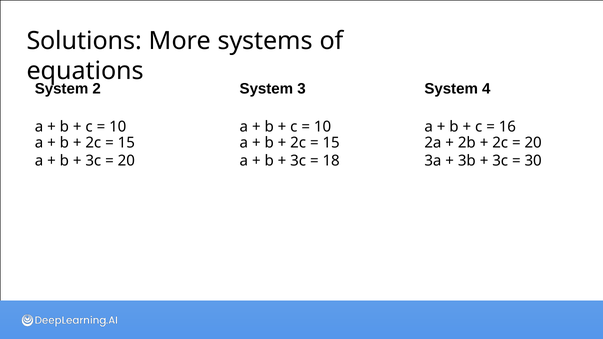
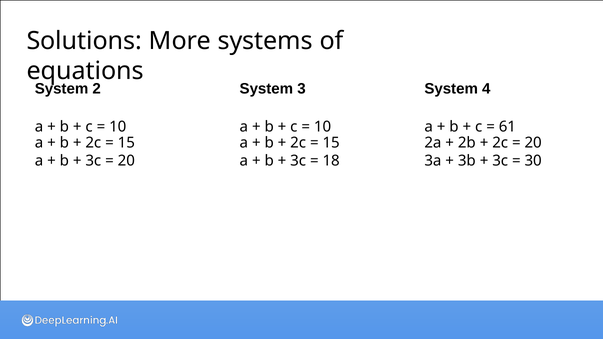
16: 16 -> 61 (507, 127)
